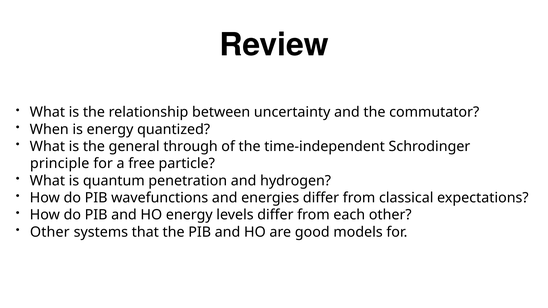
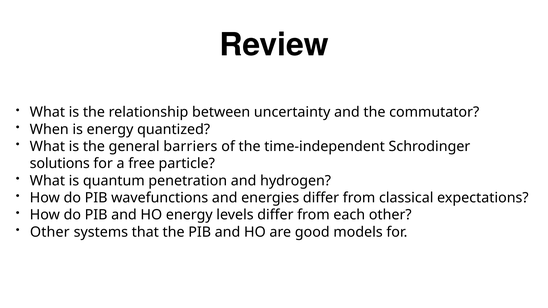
through: through -> barriers (190, 147)
principle: principle -> solutions (60, 164)
